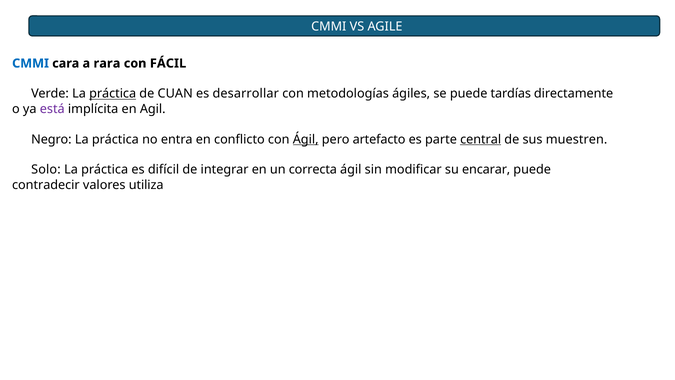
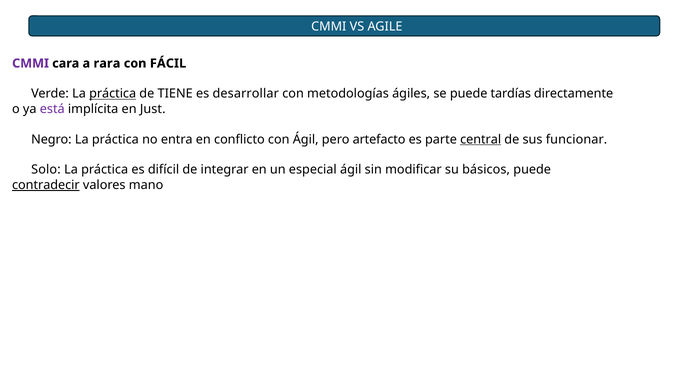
CMMI colour: blue -> purple (30, 63)
CUAN: CUAN -> TIENE (175, 94)
Agil: Agil -> Just (153, 109)
Ágil underline: present -> none (306, 139)
muestren: muestren -> funcionar (577, 139)
correcta: correcta -> especial (313, 170)
encarar: encarar -> básicos (486, 170)
contradecir underline: none -> present (46, 185)
utiliza: utiliza -> mano (146, 185)
